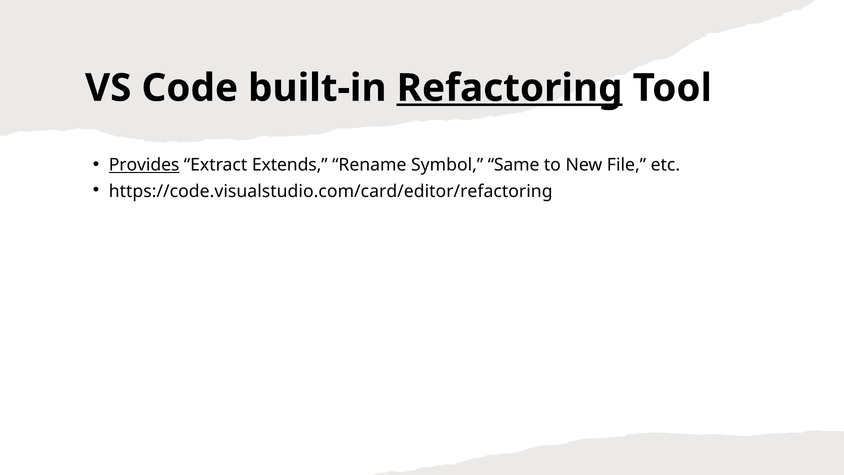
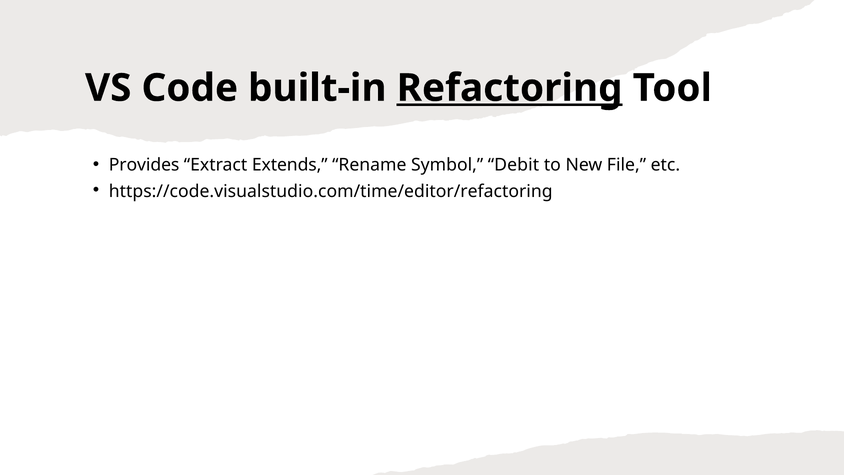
Provides underline: present -> none (144, 165)
Same: Same -> Debit (513, 165)
https://code.visualstudio.com/card/editor/refactoring: https://code.visualstudio.com/card/editor/refactoring -> https://code.visualstudio.com/time/editor/refactoring (331, 191)
